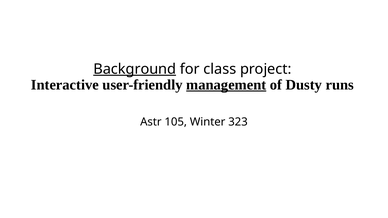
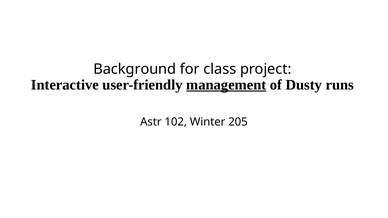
Background underline: present -> none (135, 69)
105: 105 -> 102 (176, 122)
323: 323 -> 205 (238, 122)
